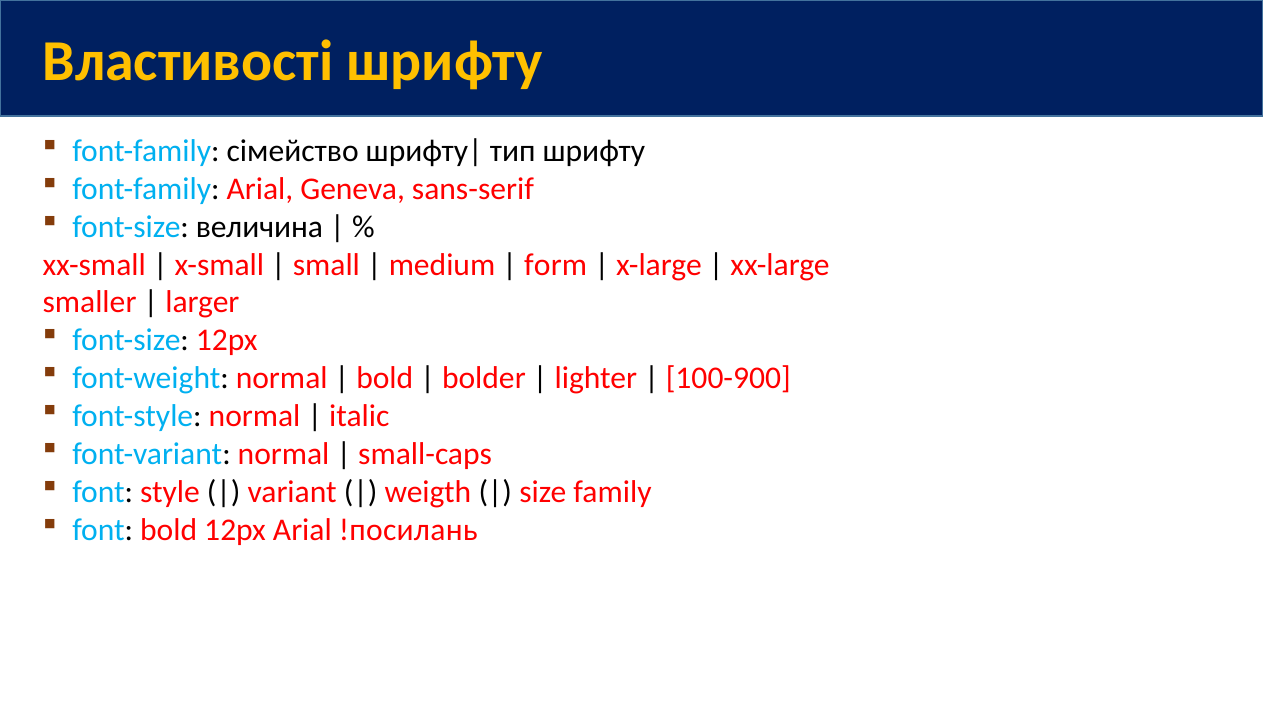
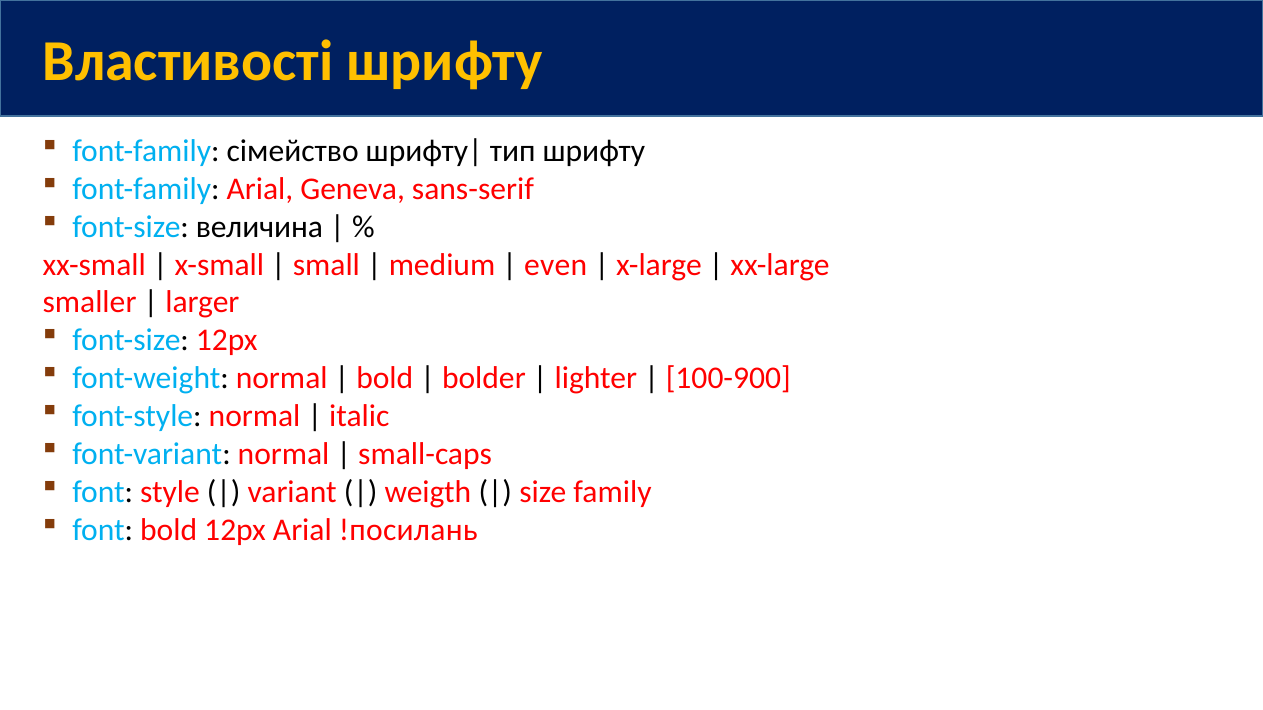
form: form -> even (556, 265)
